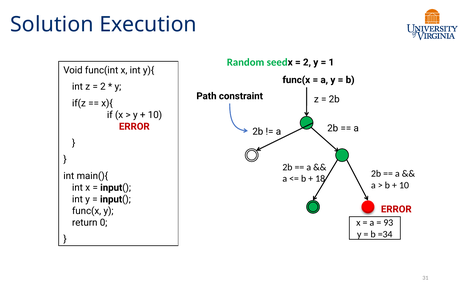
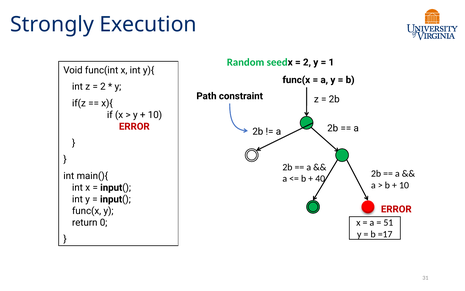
Solution: Solution -> Strongly (52, 24)
18: 18 -> 40 (320, 179)
93: 93 -> 51 (388, 222)
=34: =34 -> =17 (385, 234)
